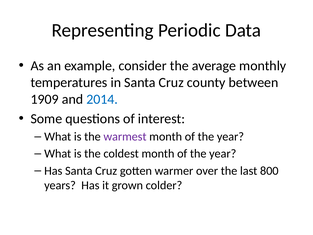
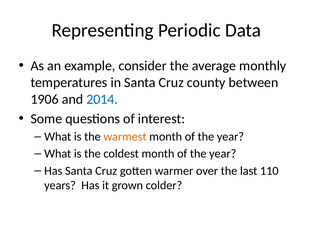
1909: 1909 -> 1906 (45, 99)
warmest colour: purple -> orange (125, 137)
800: 800 -> 110 (269, 171)
